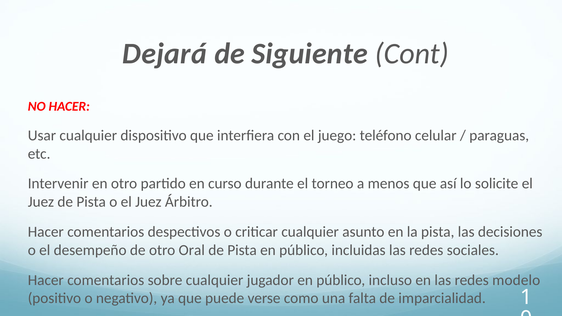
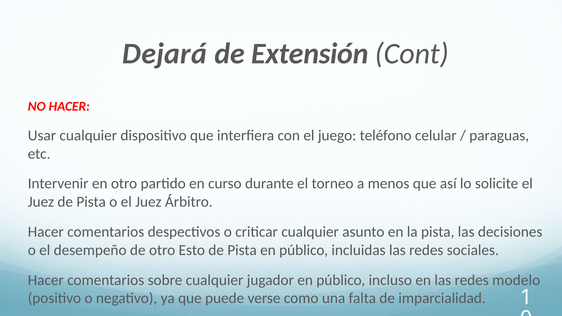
Siguiente: Siguiente -> Extensión (310, 54)
Oral: Oral -> Esto (192, 250)
